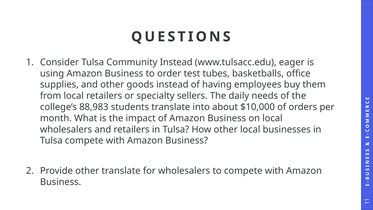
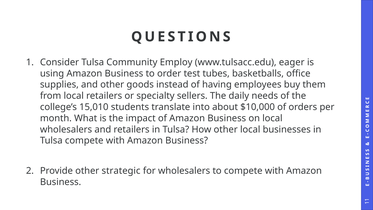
Community Instead: Instead -> Employ (176, 62)
88,983: 88,983 -> 15,010 (94, 107)
other translate: translate -> strategic (121, 171)
